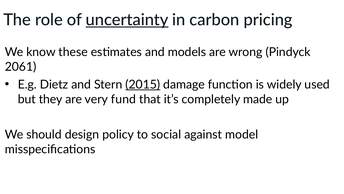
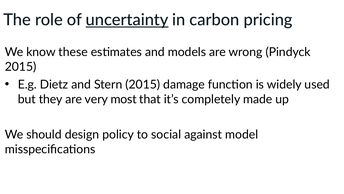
2061: 2061 -> 2015 (21, 67)
2015 underline: present -> none (143, 84)
fund: fund -> most (124, 99)
